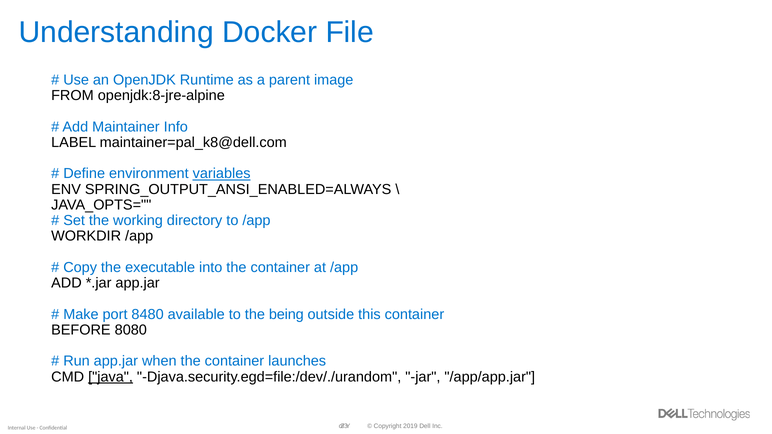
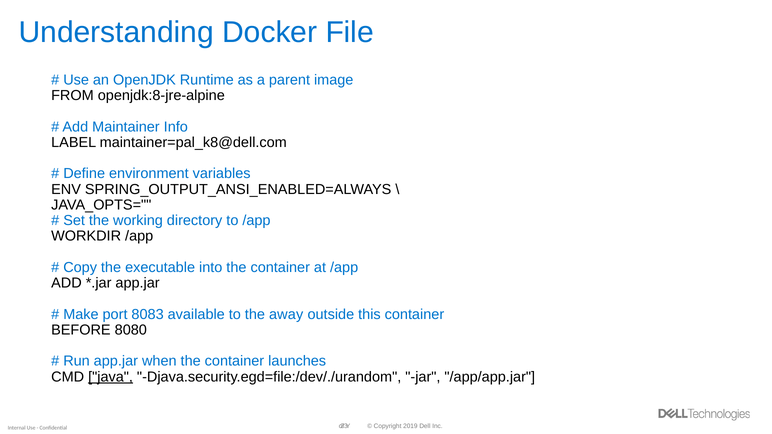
variables underline: present -> none (222, 174)
8480: 8480 -> 8083 (148, 314)
being: being -> away (286, 314)
